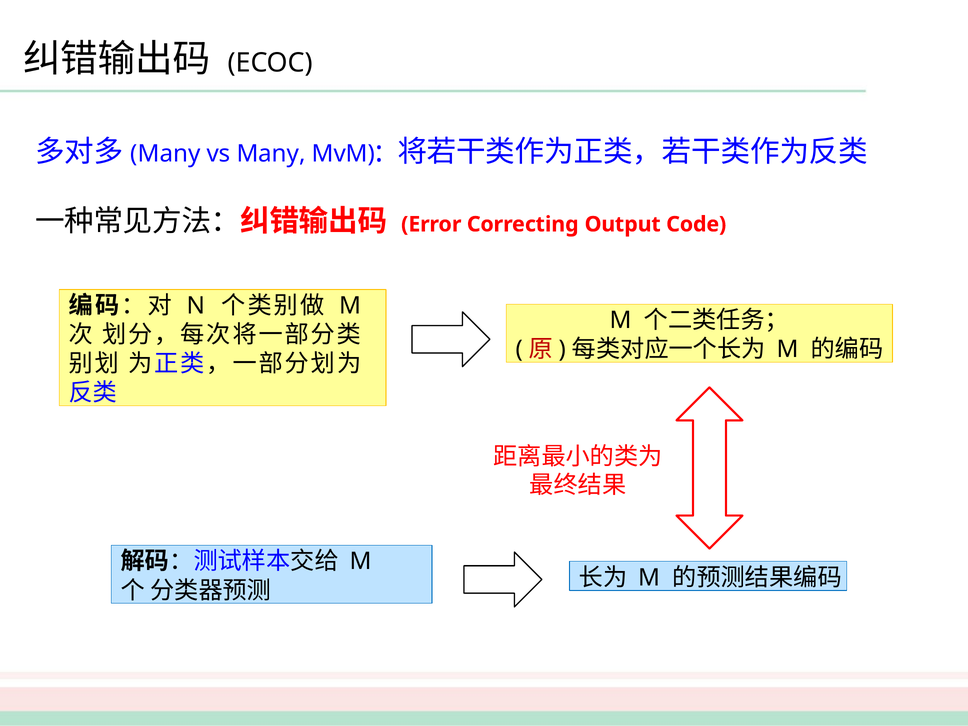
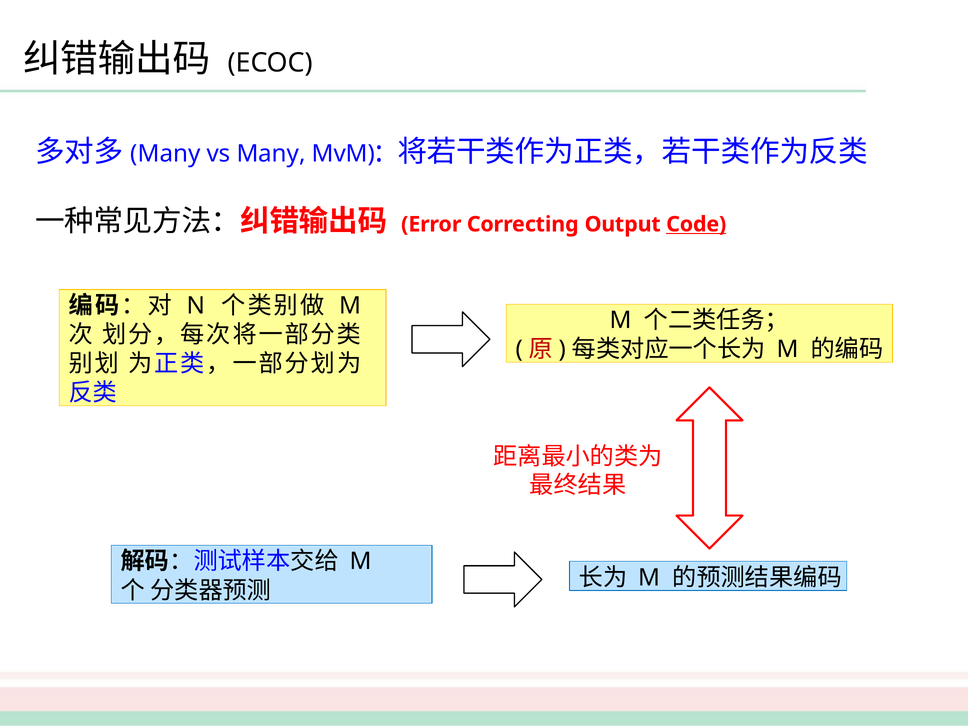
Code underline: none -> present (696, 224)
